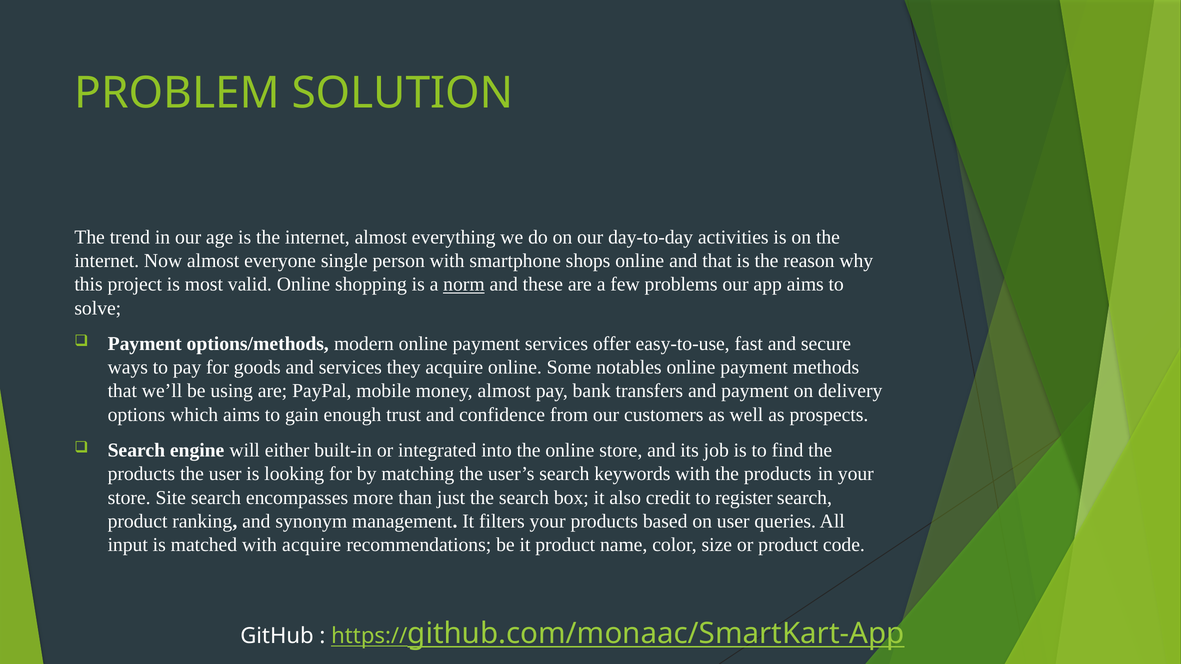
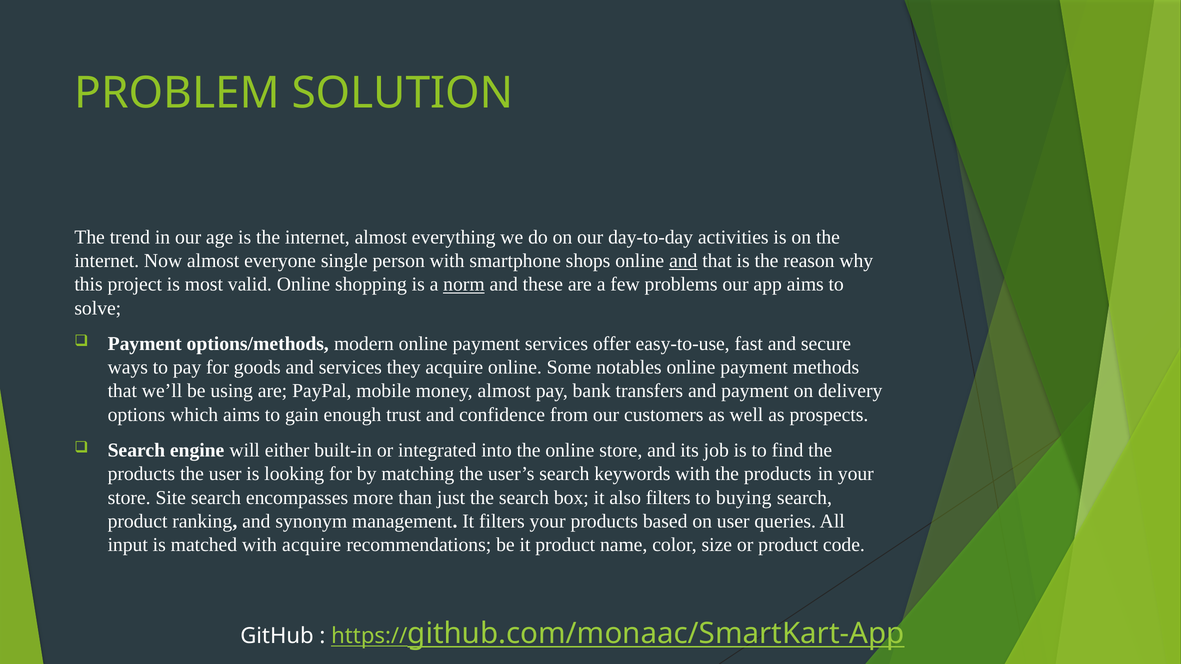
and underline: none -> present (683, 261)
also credit: credit -> filters (668, 498)
register: register -> buying (744, 498)
